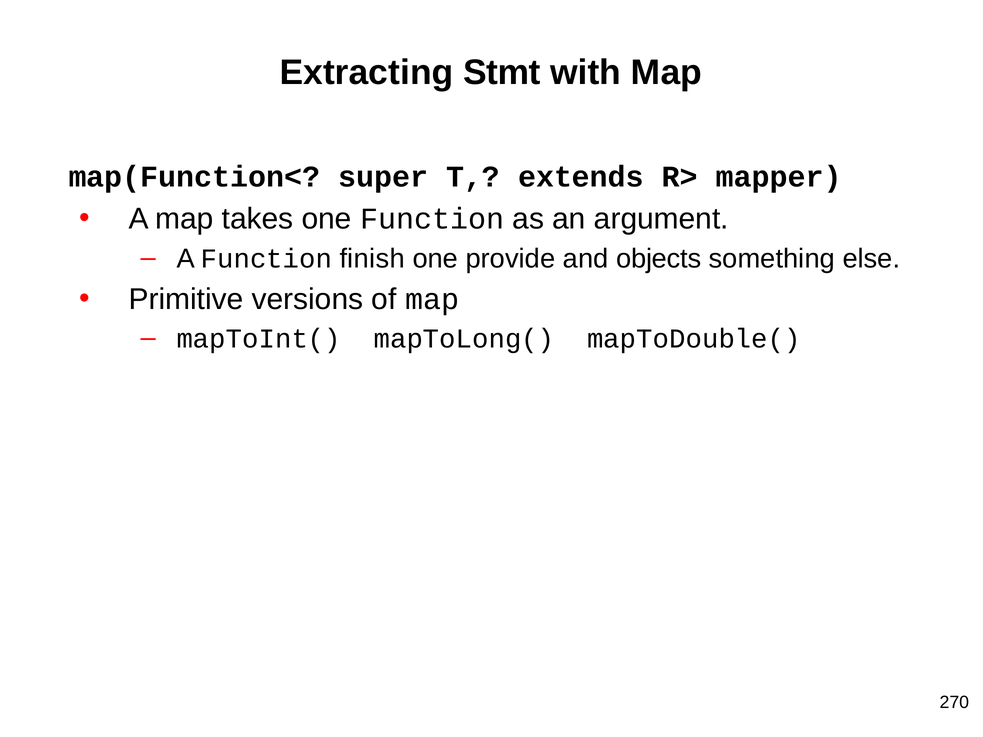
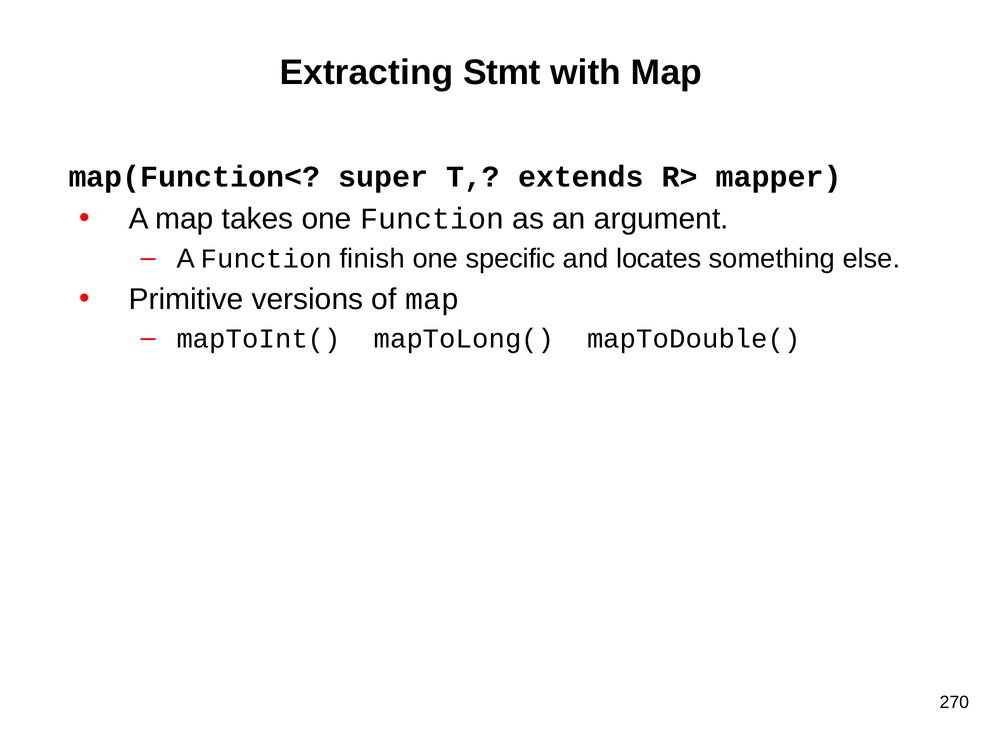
provide: provide -> specific (511, 259)
objects: objects -> locates (659, 259)
